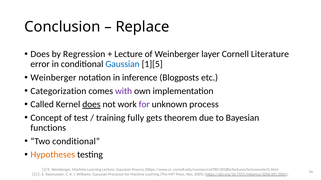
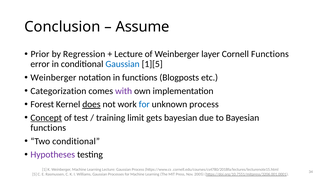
Replace: Replace -> Assume (143, 27)
Does: Does -> Prior (40, 54)
Cornell Literature: Literature -> Functions (270, 54)
in inference: inference -> functions (140, 78)
Called: Called -> Forest (42, 105)
for colour: purple -> blue (144, 105)
Concept underline: none -> present (46, 118)
fully: fully -> limit (136, 118)
gets theorem: theorem -> bayesian (181, 118)
Hypotheses colour: orange -> purple (53, 155)
